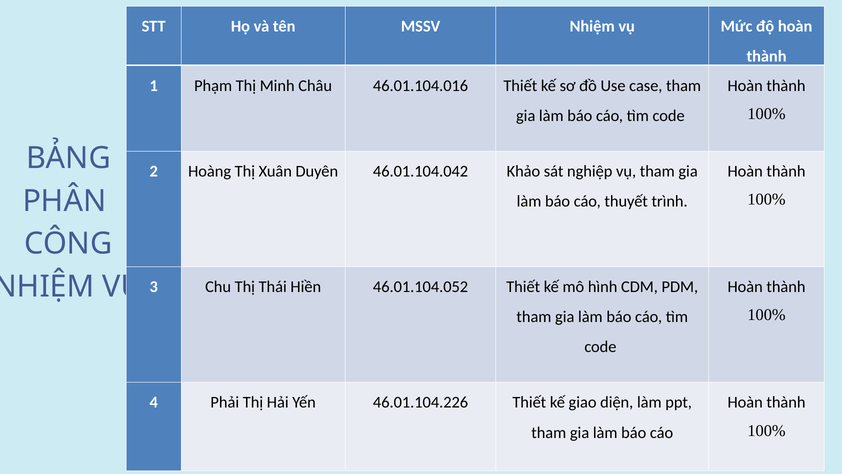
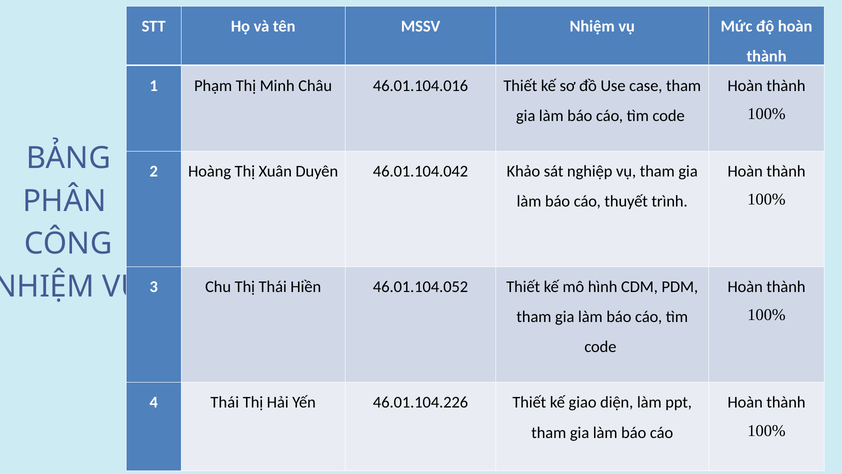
4 Phải: Phải -> Thái (225, 402)
